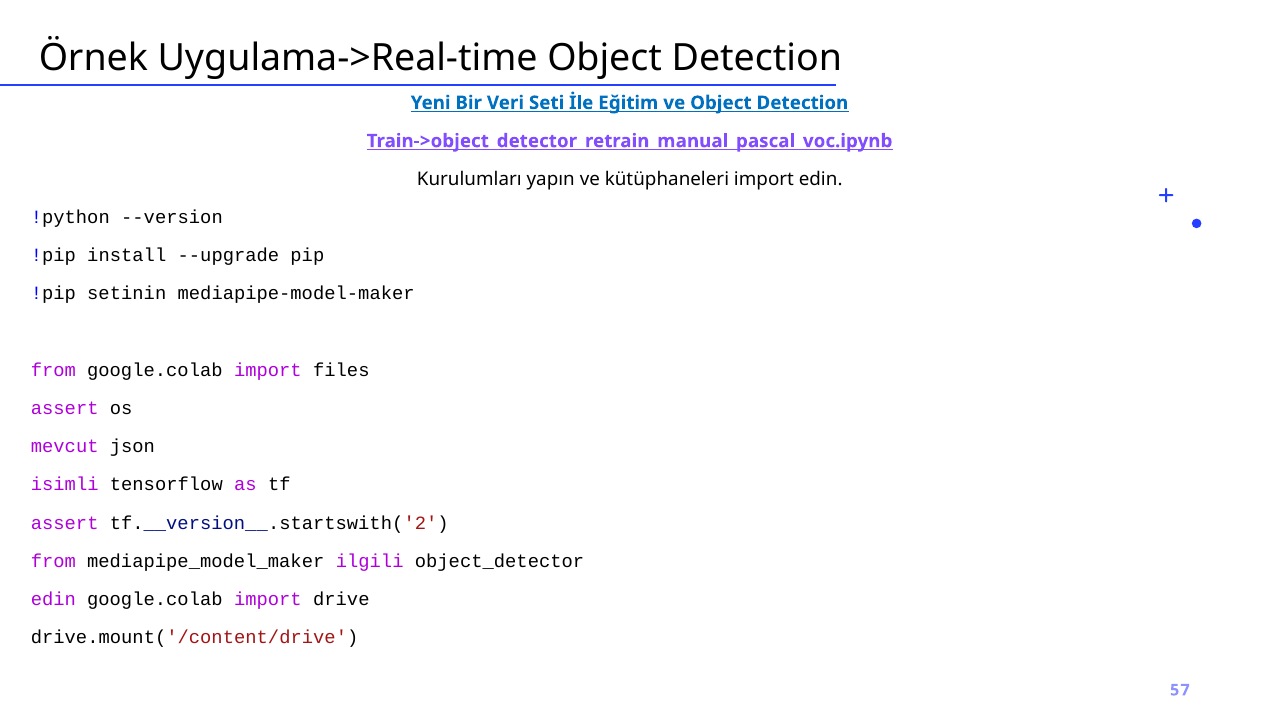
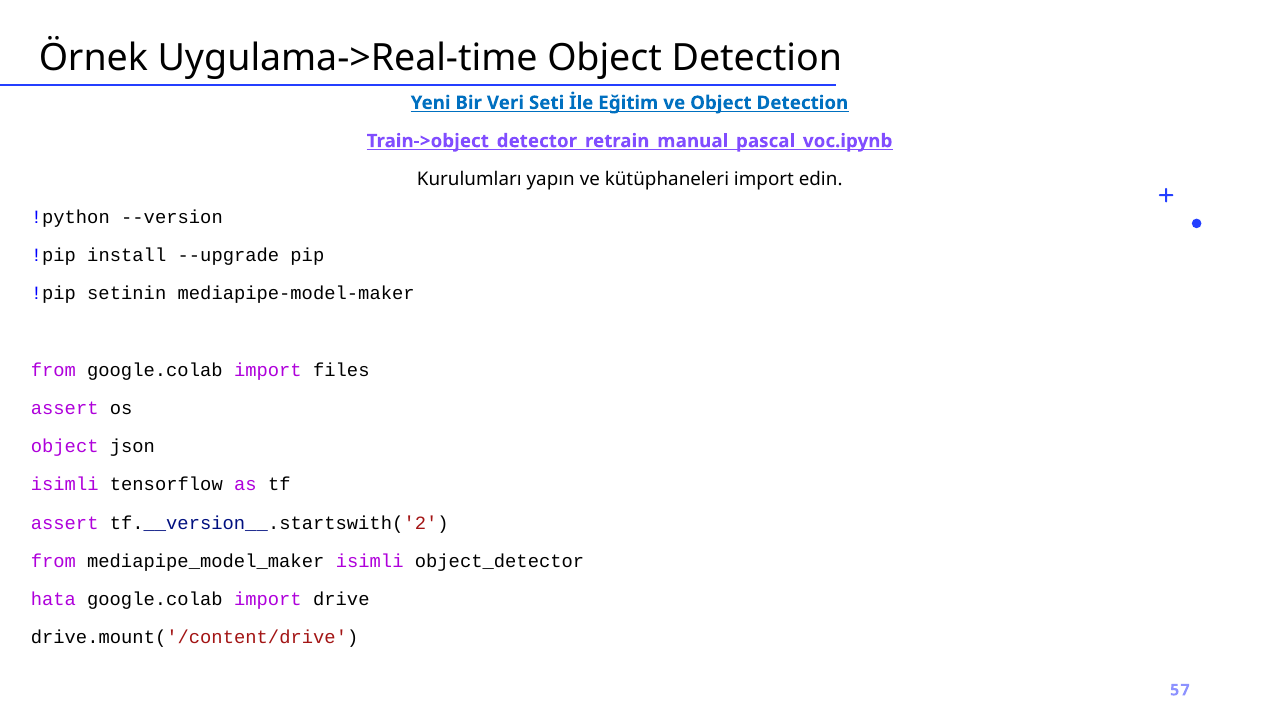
mevcut: mevcut -> object (65, 447)
mediapipe_model_maker ilgili: ilgili -> isimli (370, 562)
edin: edin -> hata (53, 600)
